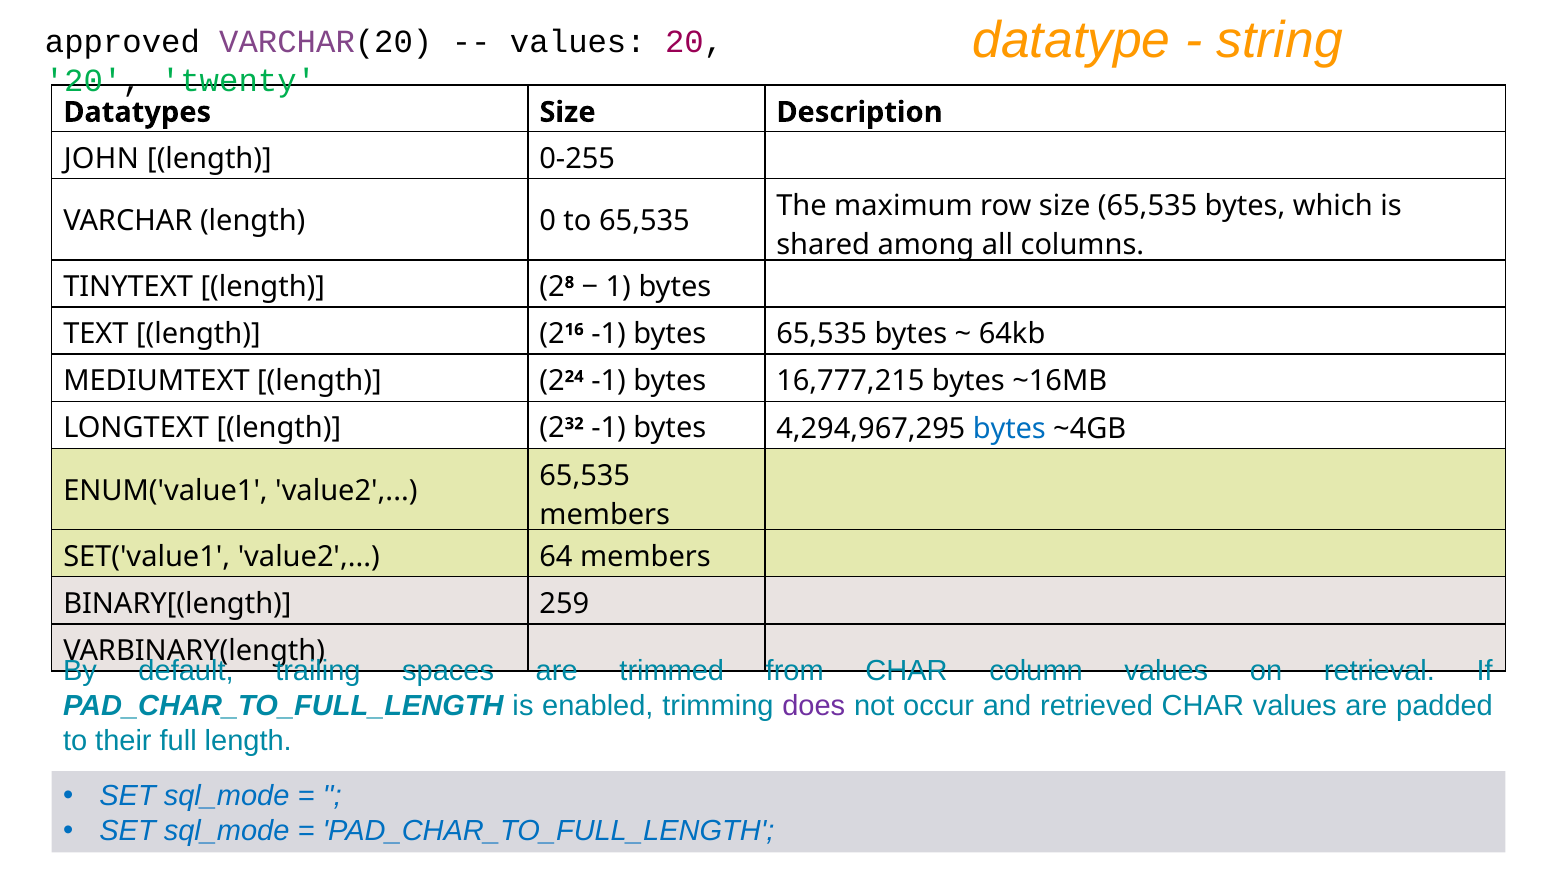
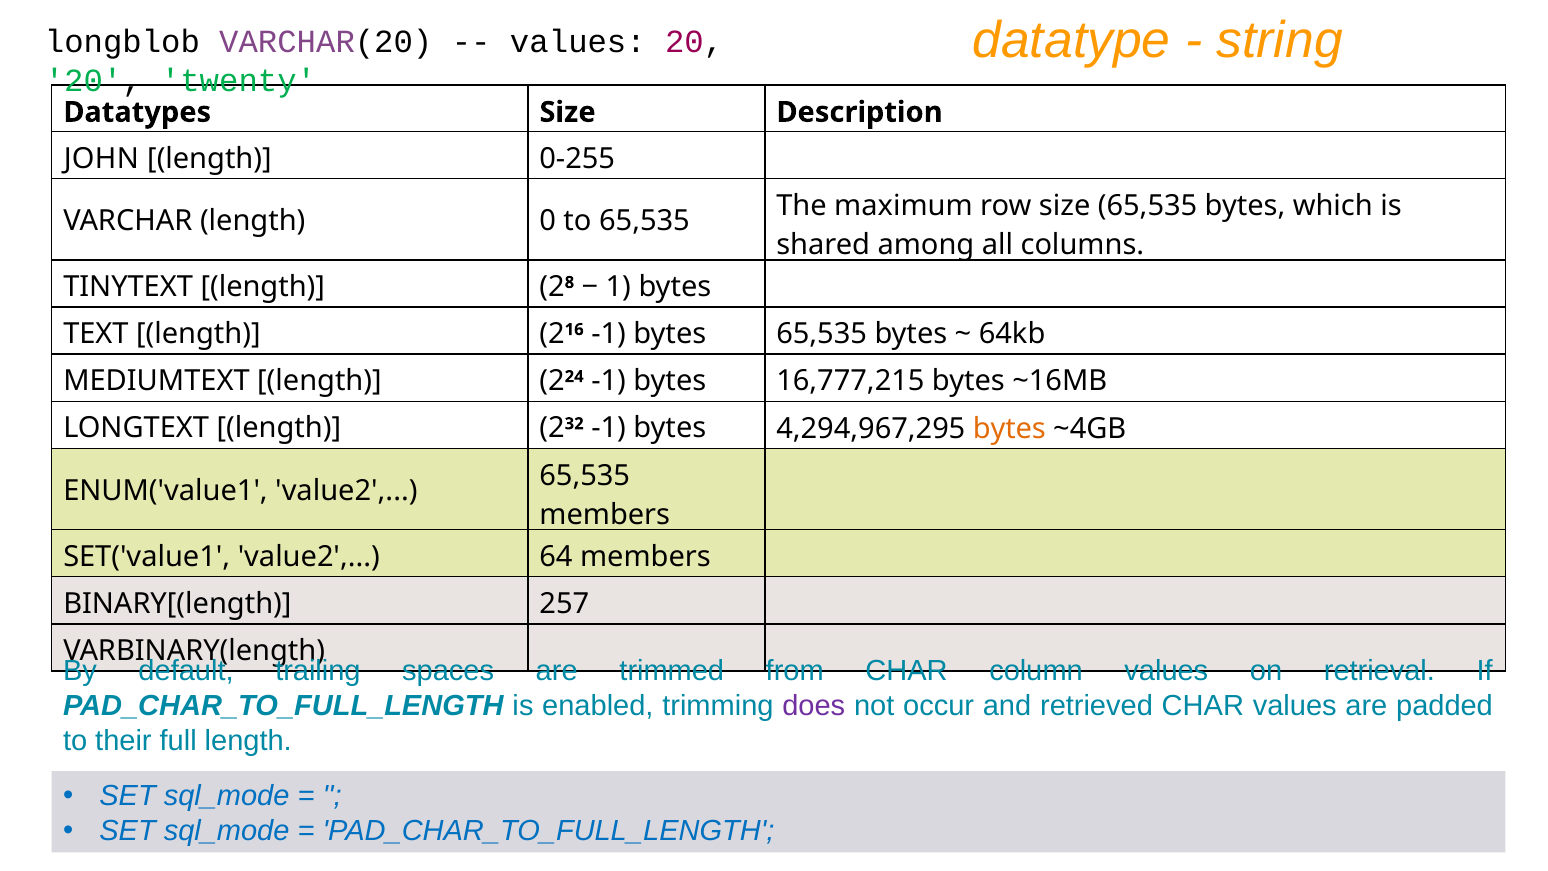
approved: approved -> longblob (122, 42)
bytes colour: blue -> orange (1009, 428)
259: 259 -> 257 (564, 604)
